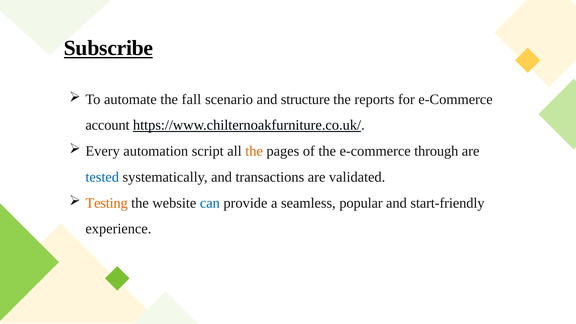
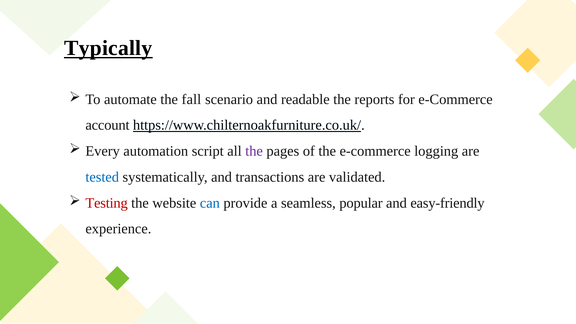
Subscribe: Subscribe -> Typically (108, 48)
structure: structure -> readable (305, 99)
the colour: orange -> purple (254, 151)
through: through -> logging (436, 151)
Testing colour: orange -> red (107, 203)
start-friendly: start-friendly -> easy-friendly (448, 203)
